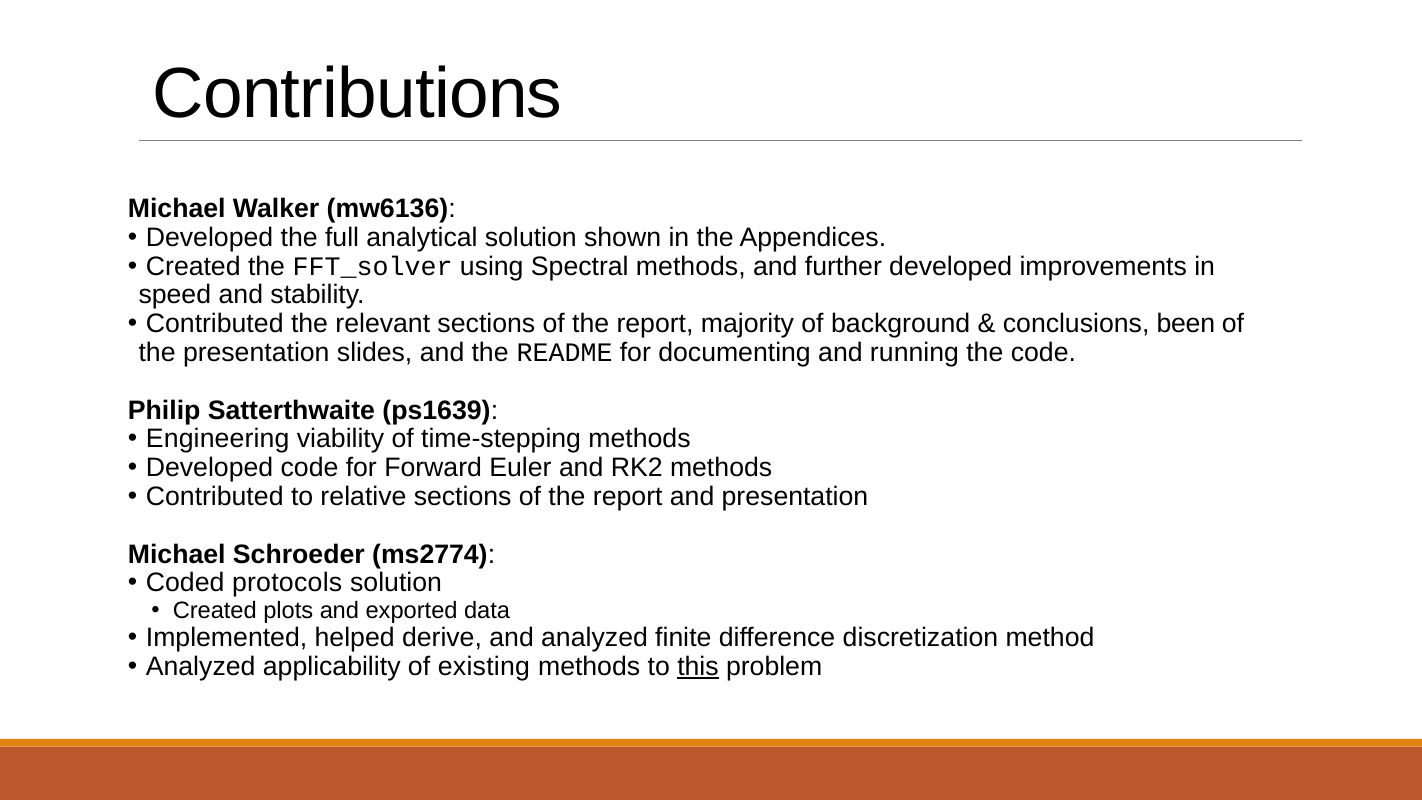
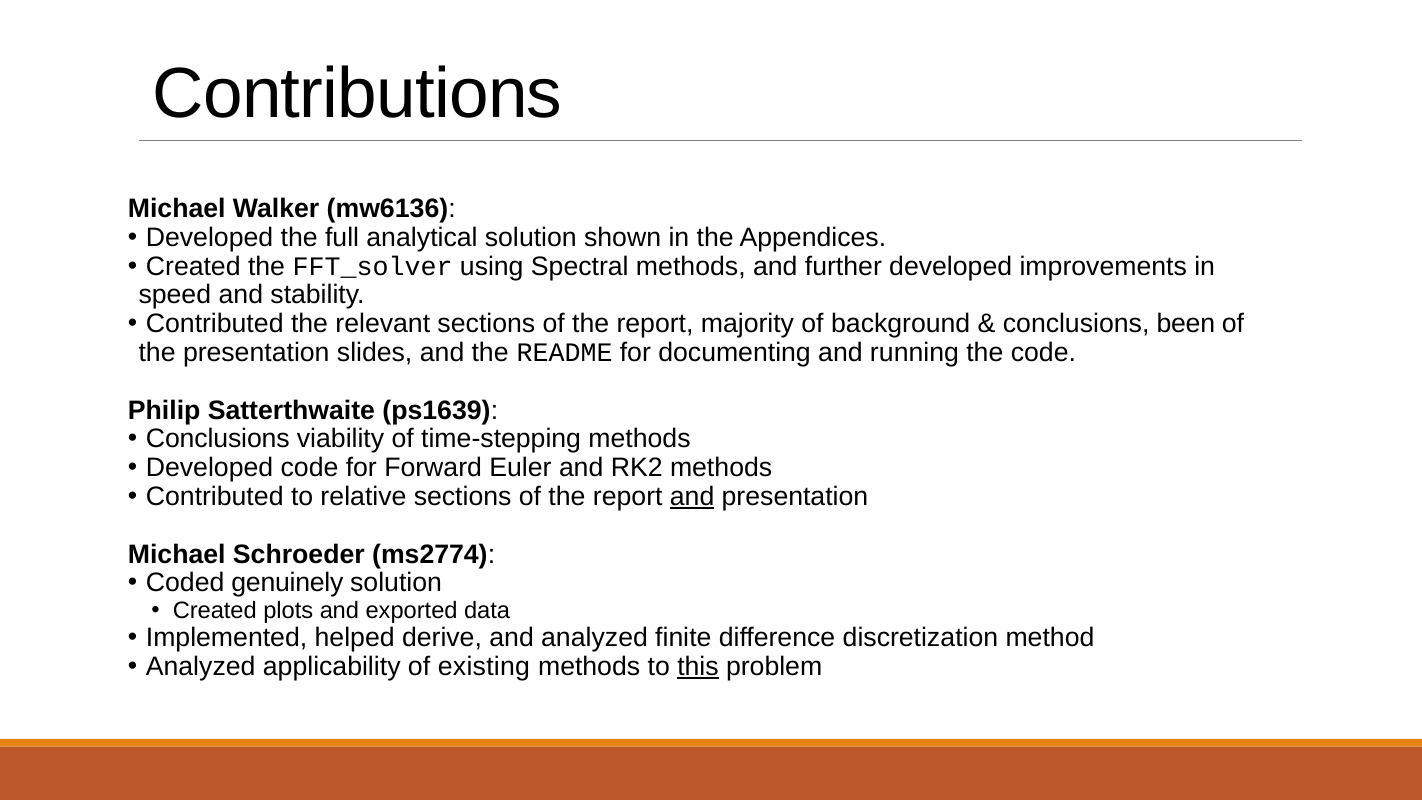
Engineering: Engineering -> Conclusions (218, 439)
and underline: none -> present (692, 497)
protocols: protocols -> genuinely (287, 583)
